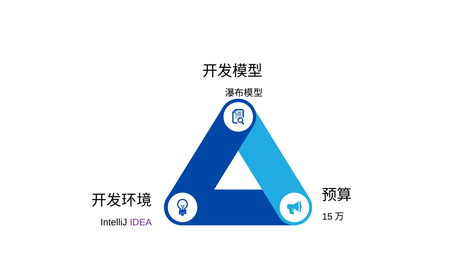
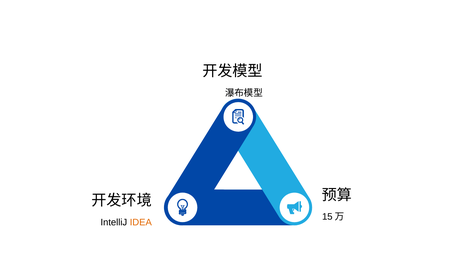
IDEA colour: purple -> orange (141, 222)
